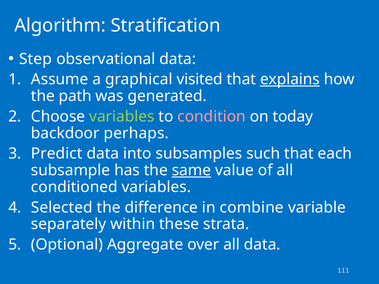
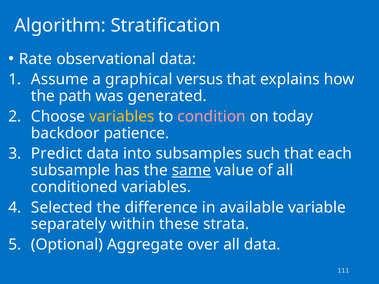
Step: Step -> Rate (35, 59)
visited: visited -> versus (200, 79)
explains underline: present -> none (290, 79)
variables colour: light green -> yellow (122, 117)
perhaps: perhaps -> patience (136, 133)
combine: combine -> available (252, 208)
